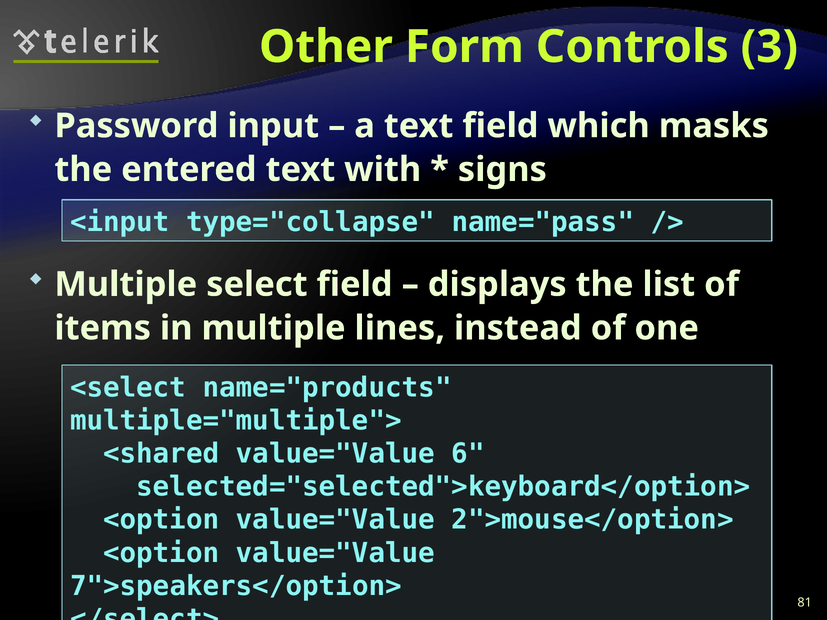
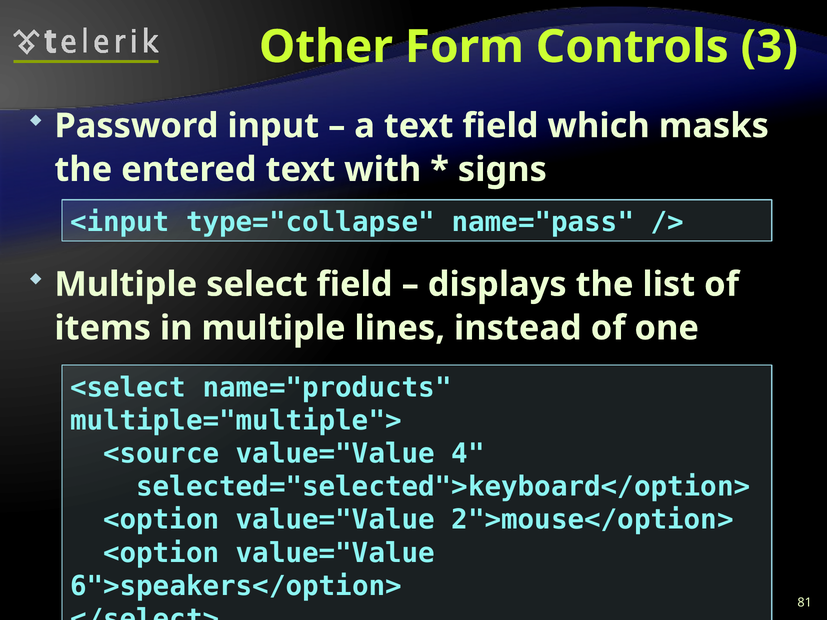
<shared: <shared -> <source (161, 454)
6: 6 -> 4 (468, 454)
7">speakers</option>: 7">speakers</option> -> 6">speakers</option> (236, 586)
